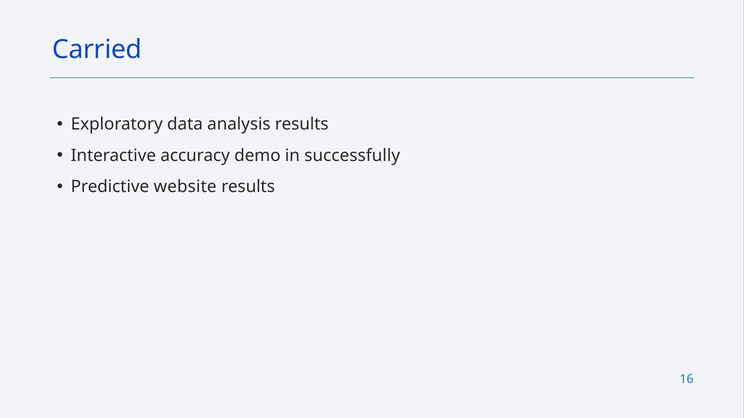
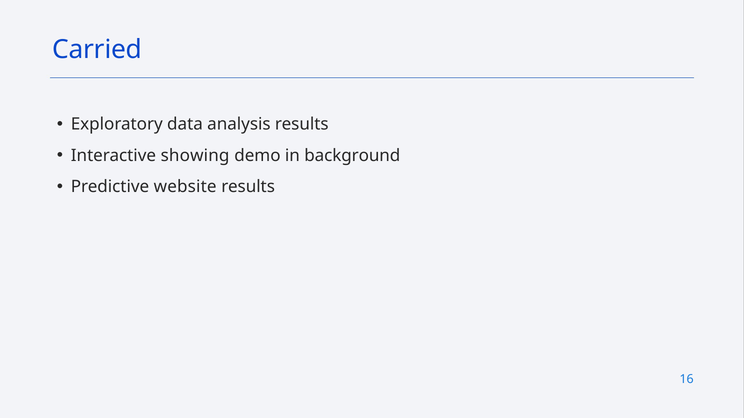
accuracy: accuracy -> showing (195, 156)
successfully: successfully -> background (352, 156)
